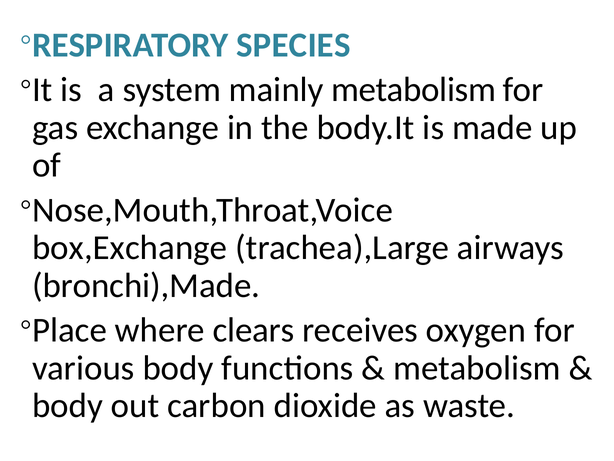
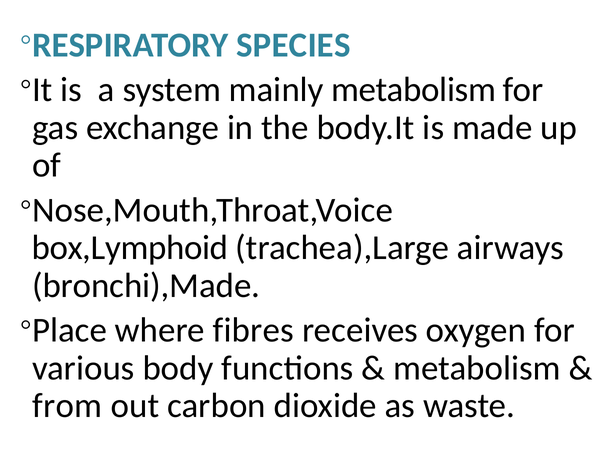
box,Exchange: box,Exchange -> box,Lymphoid (130, 248)
clears: clears -> fibres (253, 330)
body: body -> from (67, 406)
